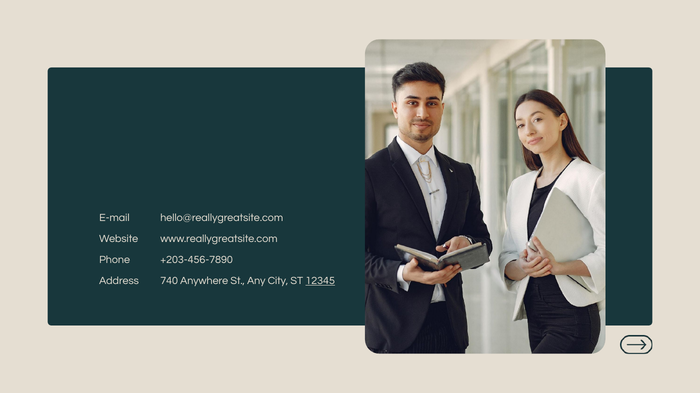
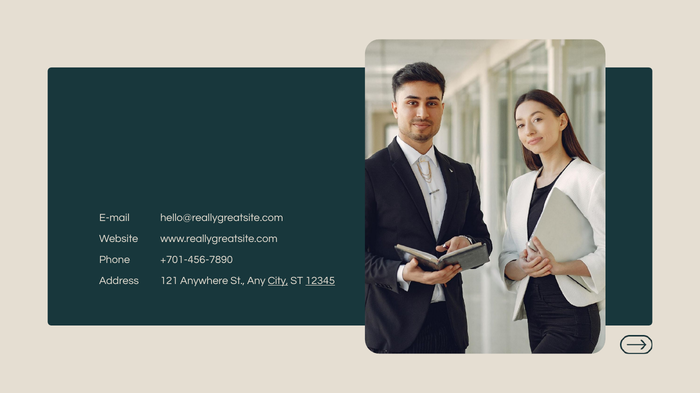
+203-456-7890: +203-456-7890 -> +701-456-7890 (197, 260)
740: 740 -> 121 (169, 281)
City underline: none -> present (278, 281)
